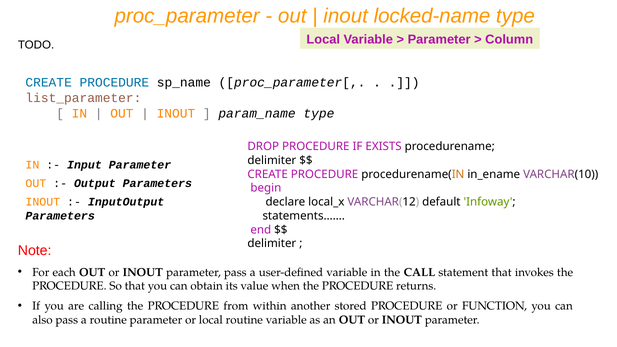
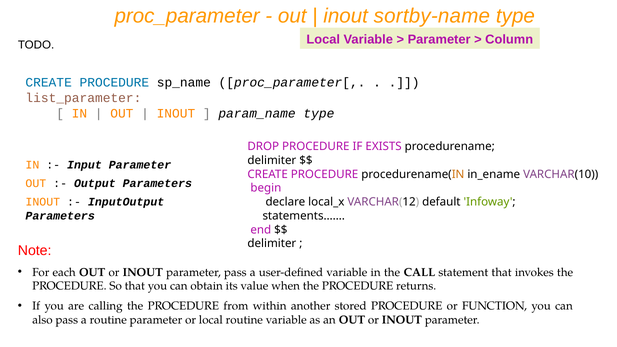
locked-name: locked-name -> sortby-name (432, 16)
